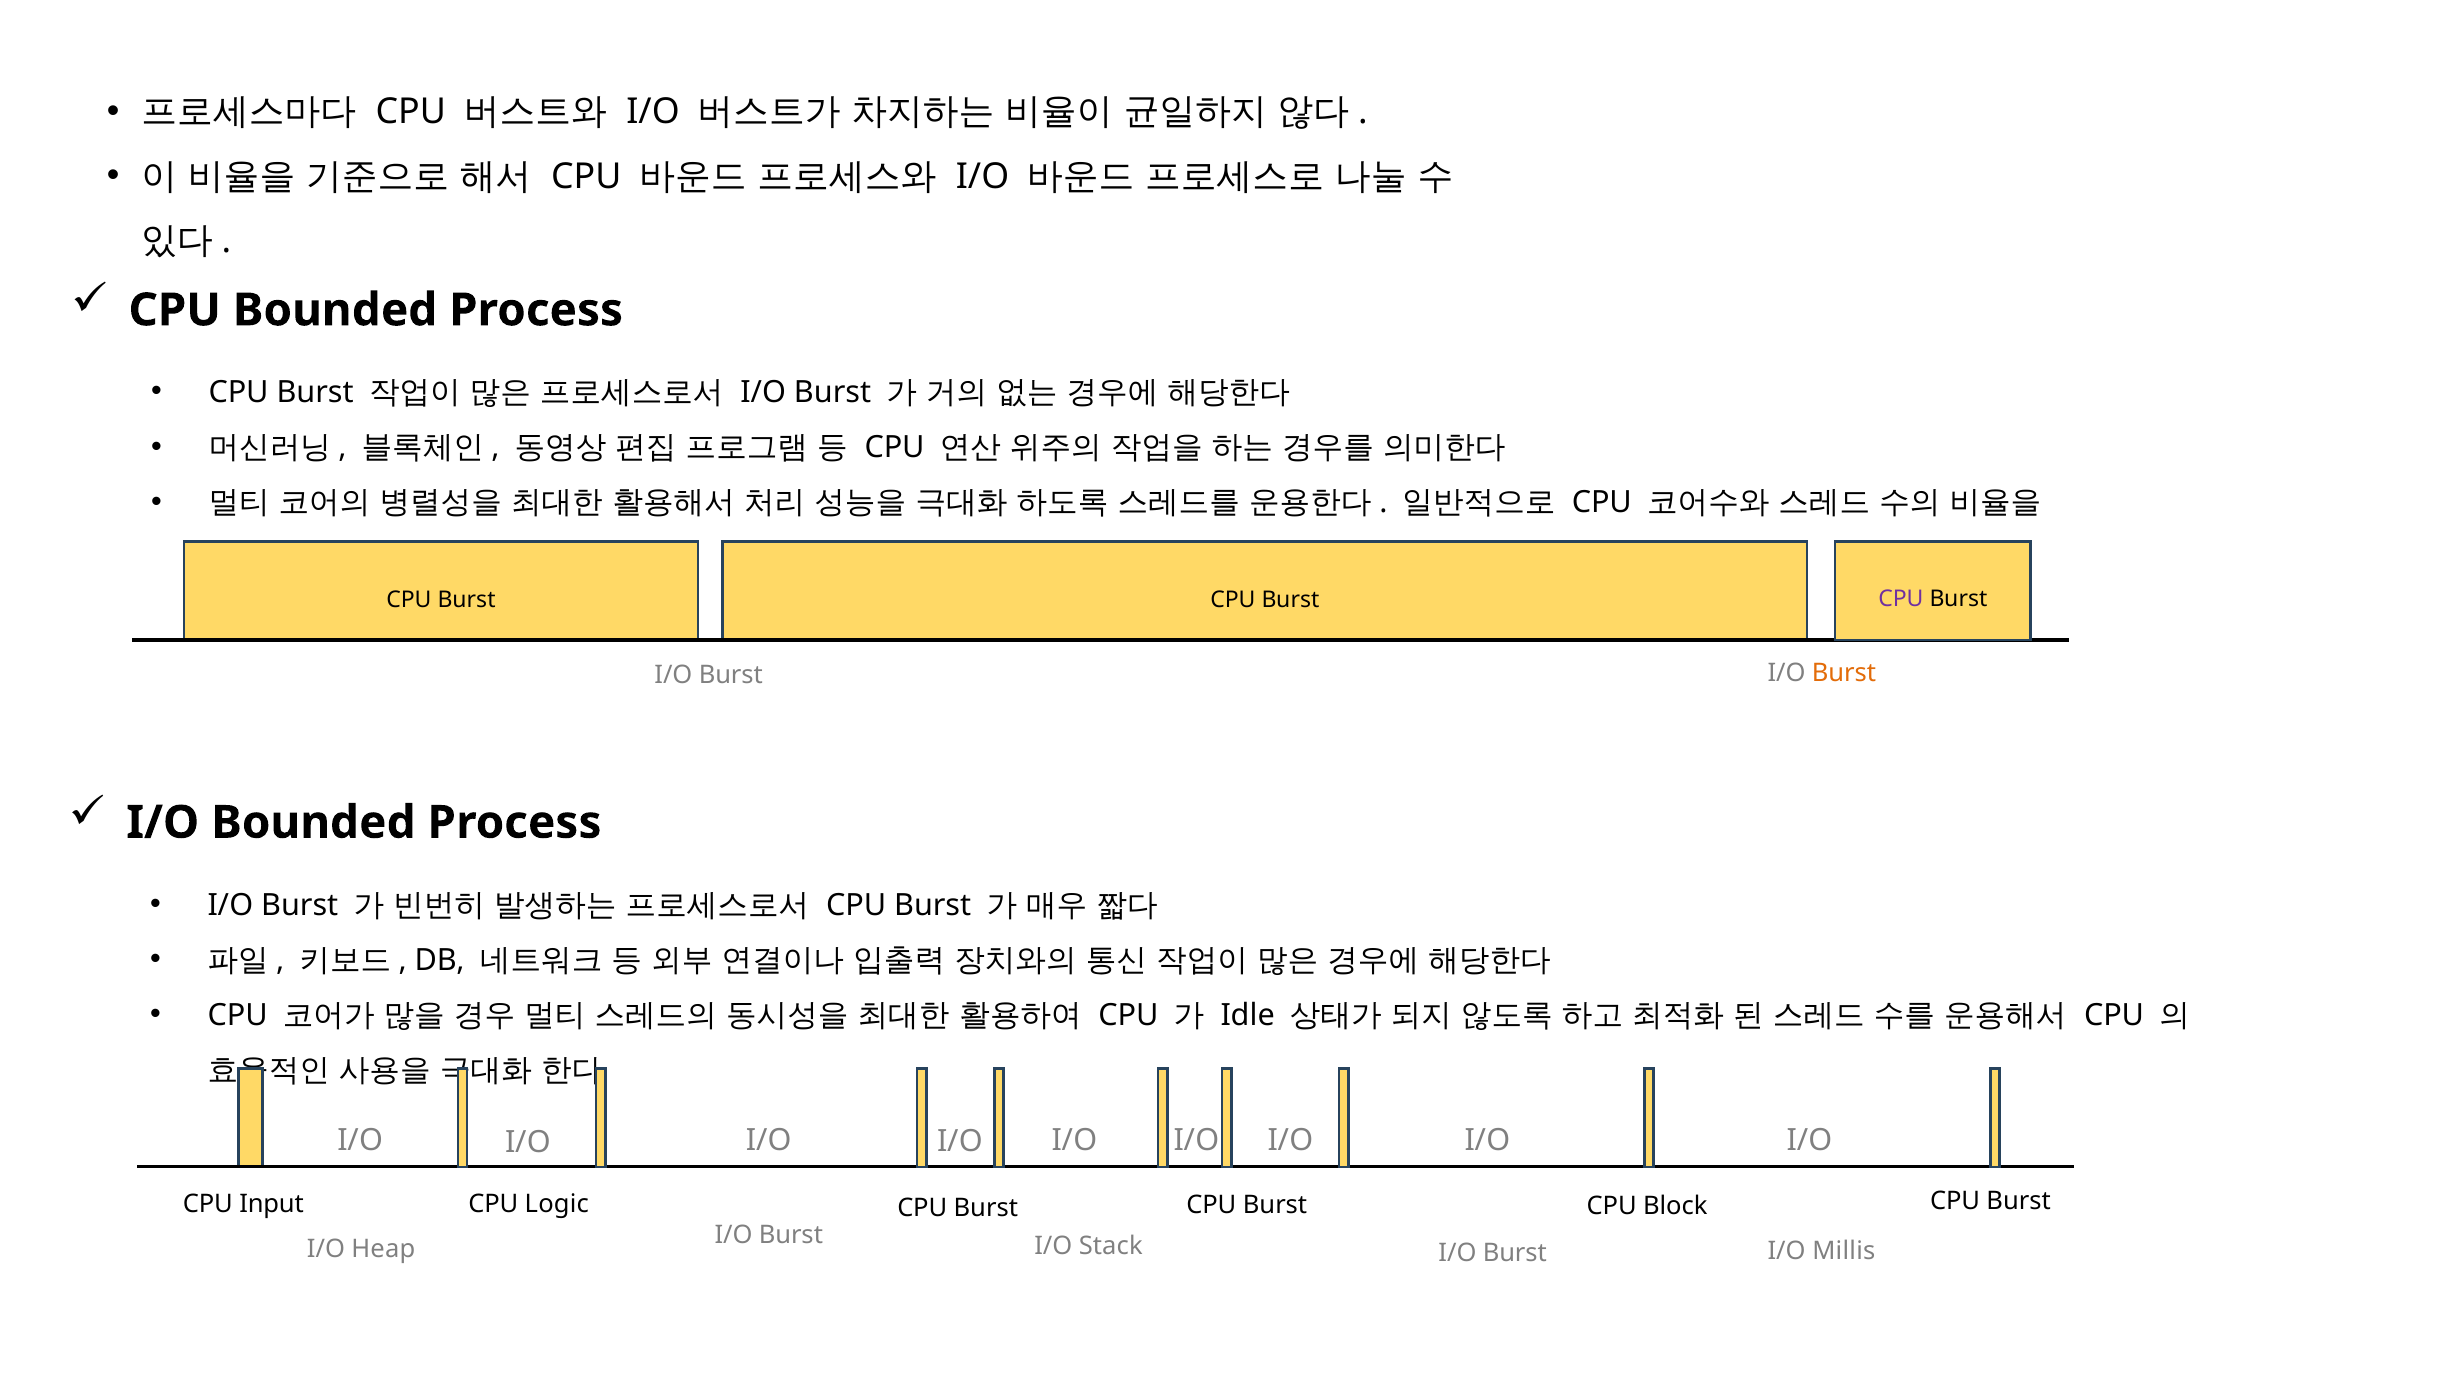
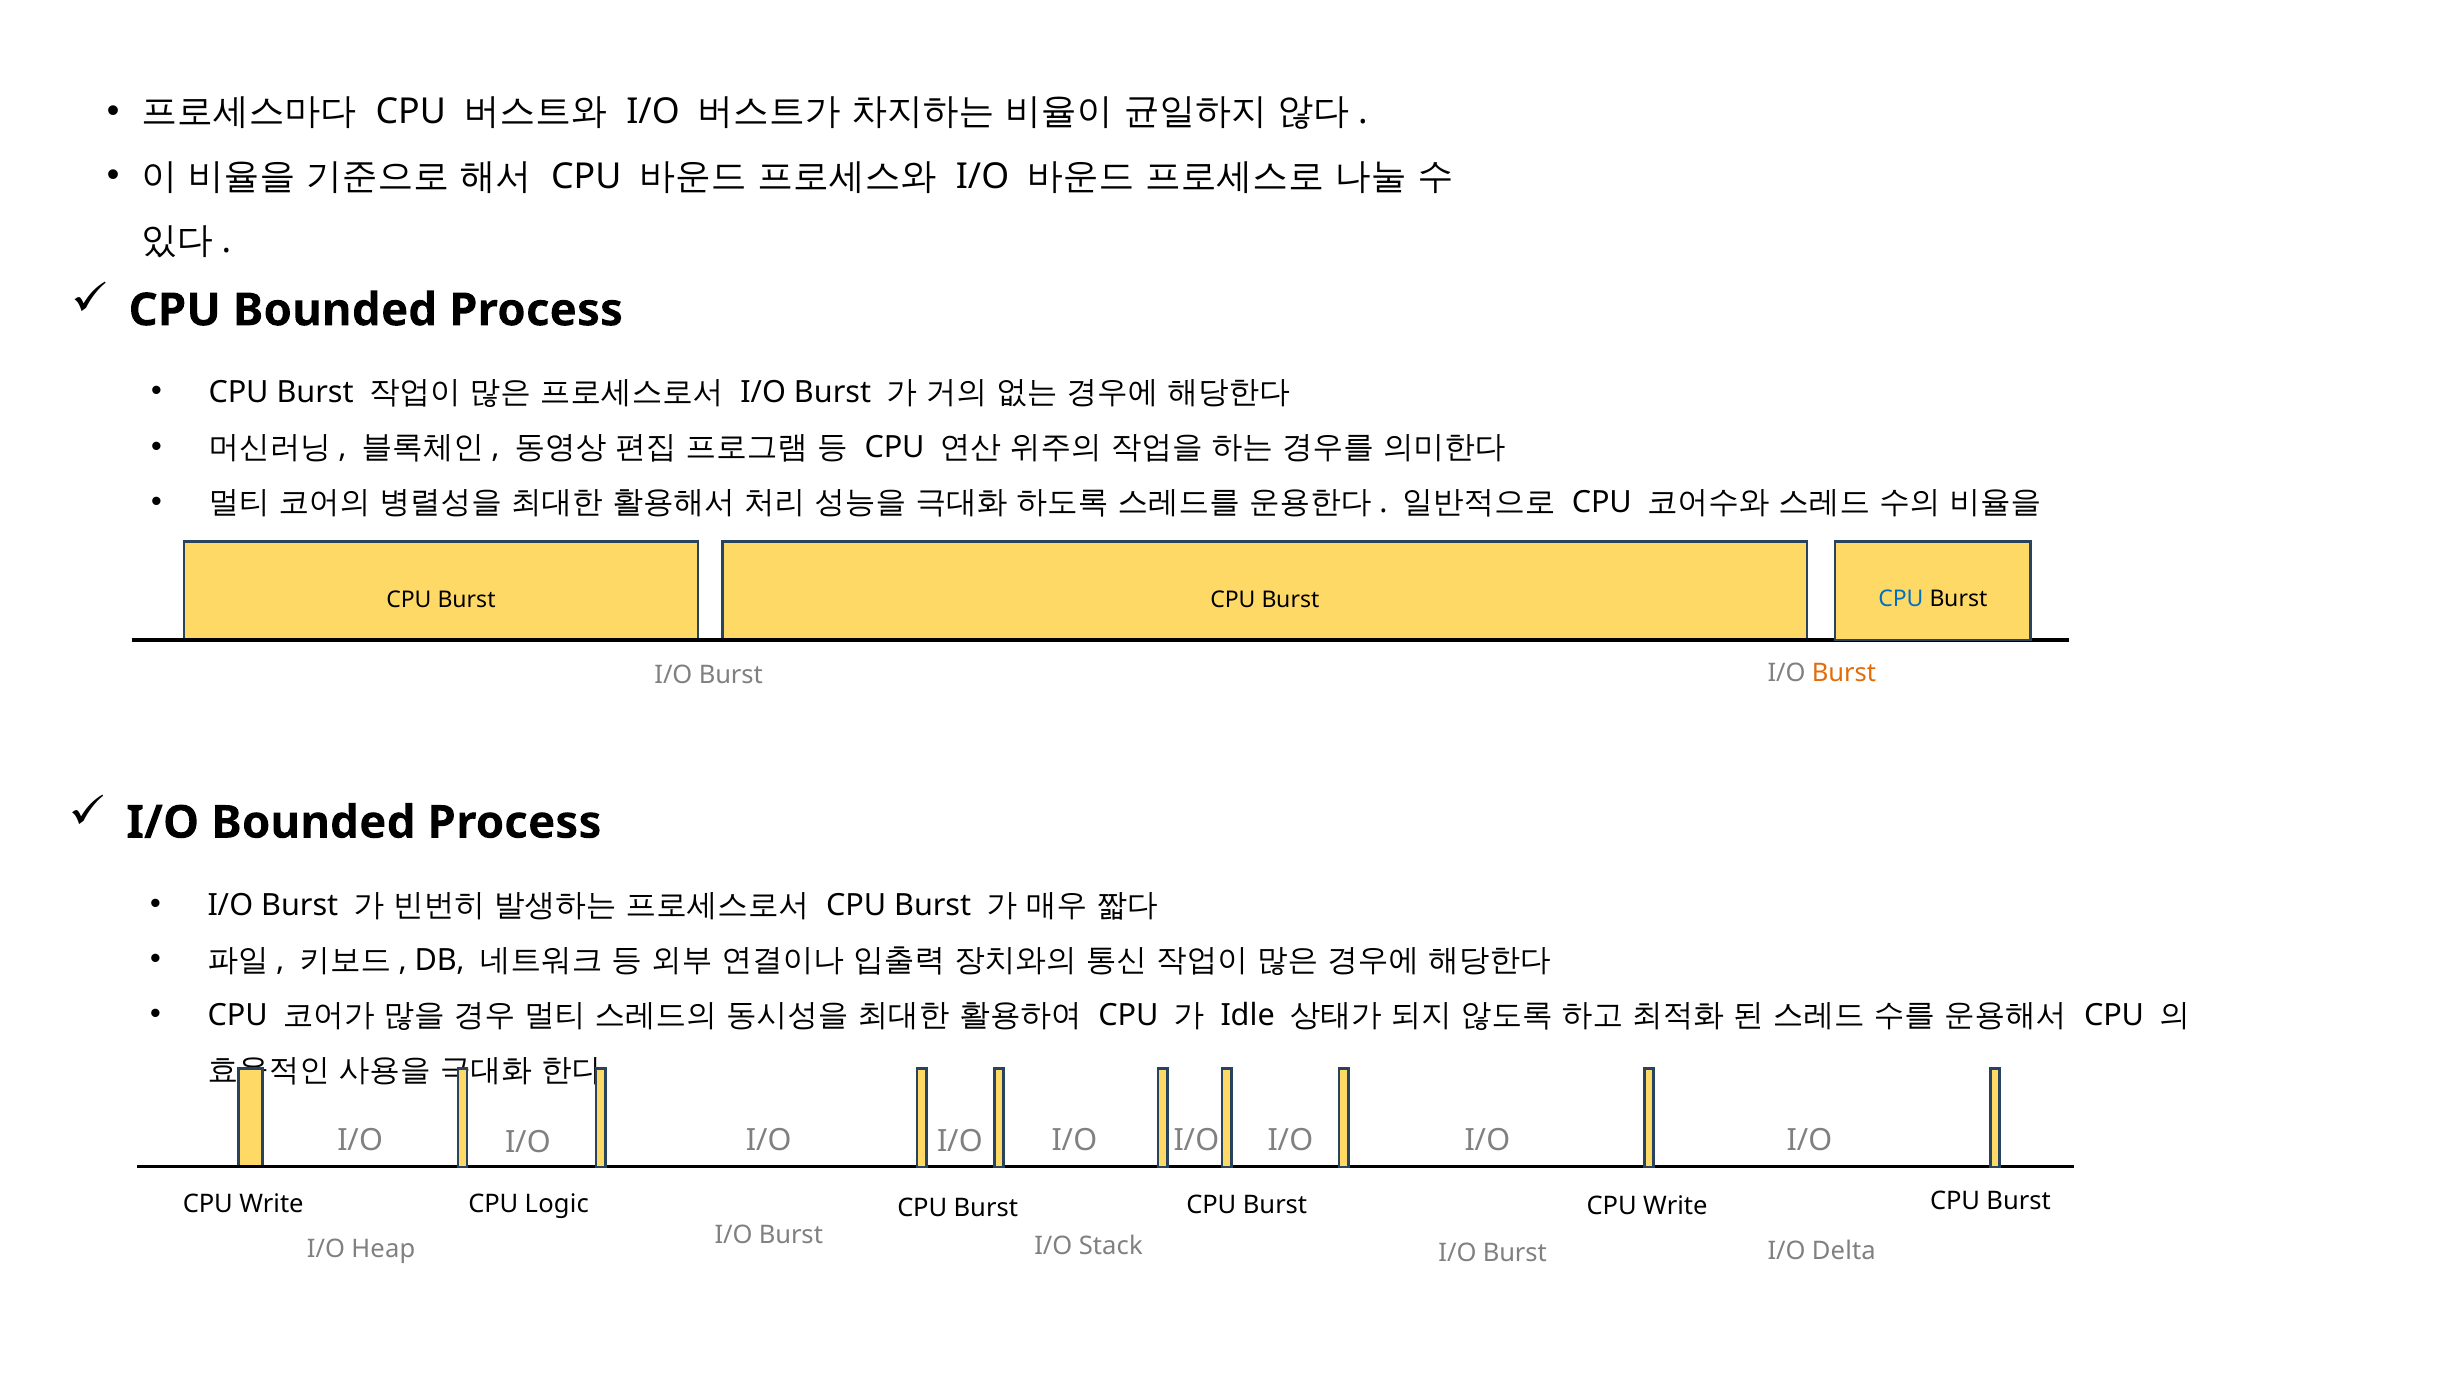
CPU colour: purple -> blue (1901, 599)
Input: Input -> Write (271, 1204)
Burst CPU Block: Block -> Write (1675, 1206)
Millis: Millis -> Delta (1844, 1251)
